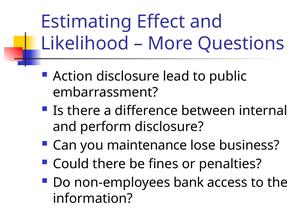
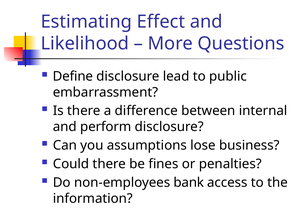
Action: Action -> Define (73, 76)
maintenance: maintenance -> assumptions (147, 146)
